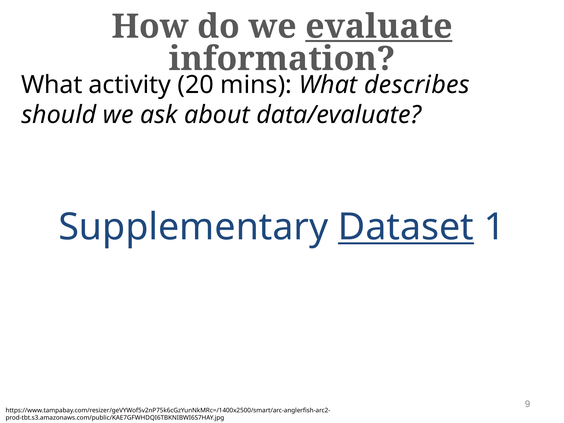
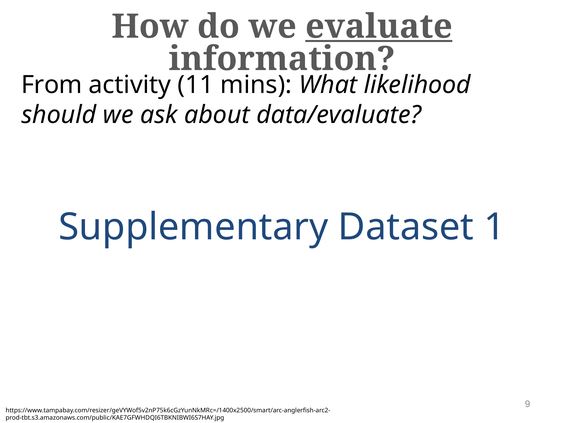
What: What -> From (52, 85)
20: 20 -> 11 (196, 85)
describes: describes -> likelihood (417, 85)
Dataset underline: present -> none (406, 227)
